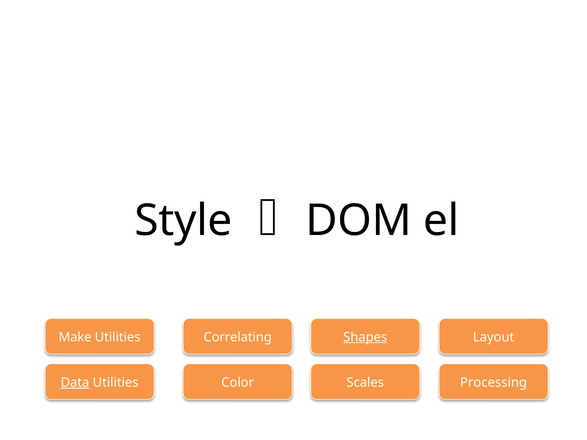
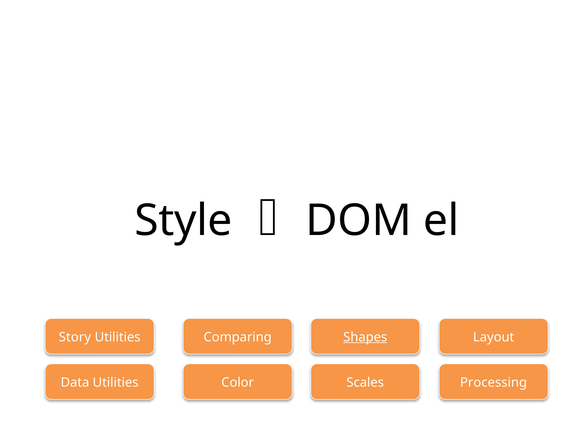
Make: Make -> Story (75, 337)
Correlating: Correlating -> Comparing (238, 337)
Data underline: present -> none (75, 383)
